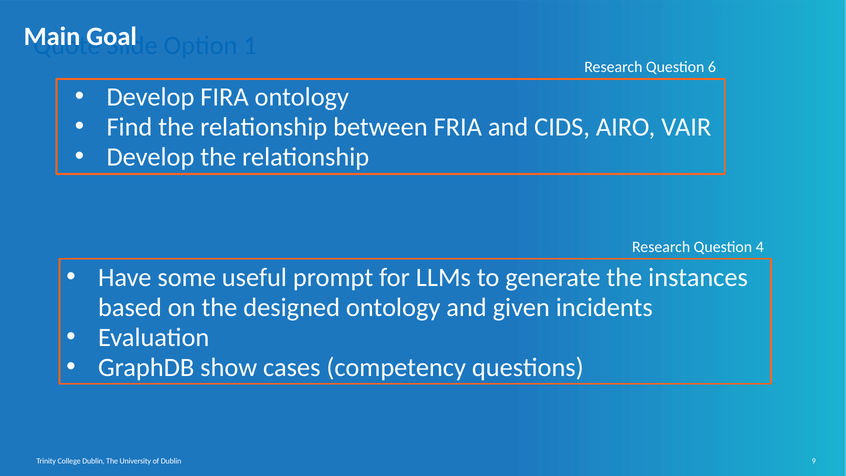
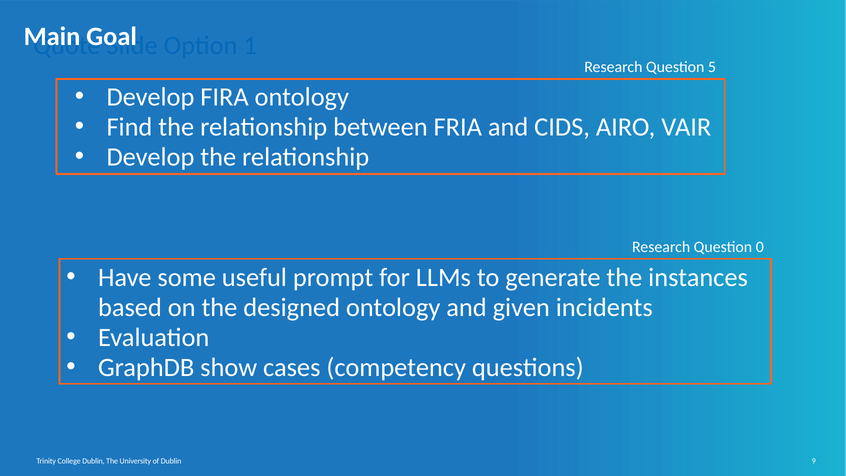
6: 6 -> 5 (712, 67)
4: 4 -> 0 (760, 247)
